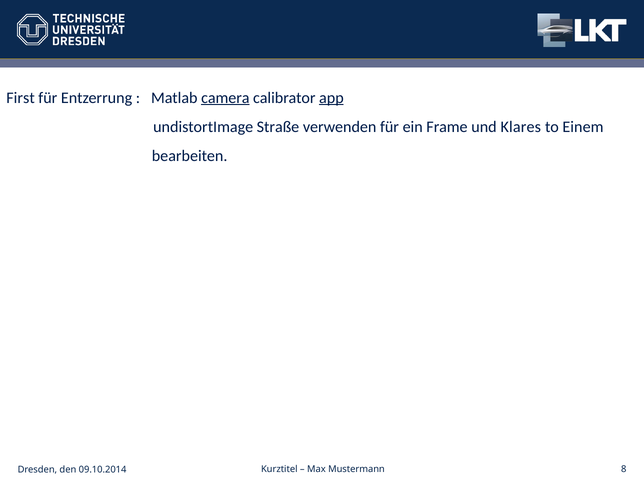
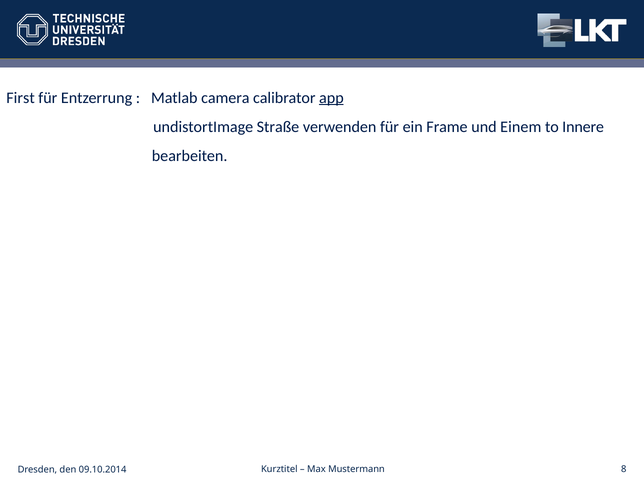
camera underline: present -> none (225, 98)
Klares: Klares -> Einem (521, 127)
Einem: Einem -> Innere (583, 127)
